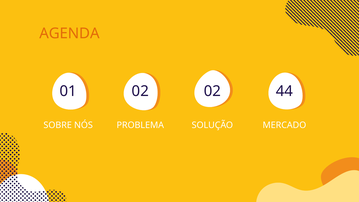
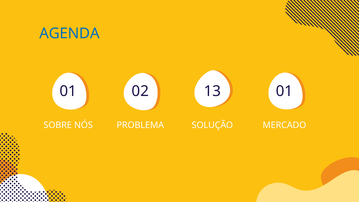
AGENDA colour: orange -> blue (70, 33)
02 02: 02 -> 13 (212, 91)
01 44: 44 -> 01 (284, 91)
